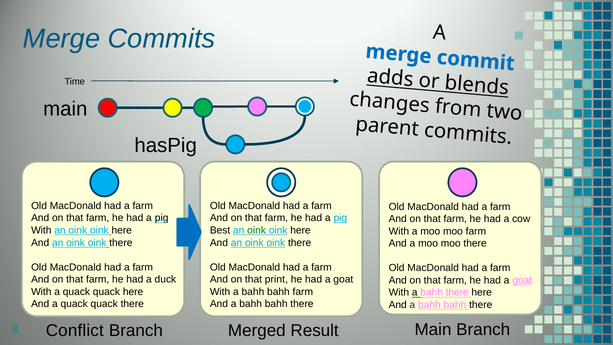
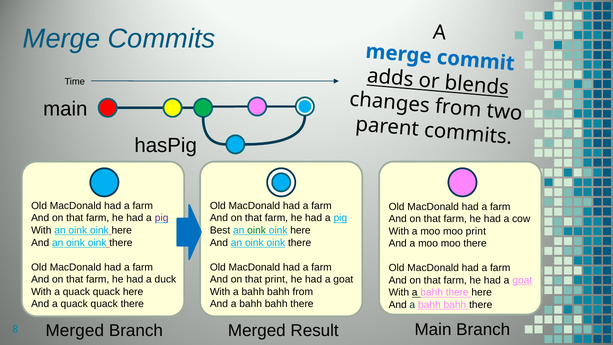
pig colour: black -> purple (162, 218)
moo farm: farm -> print (476, 231)
bahh farm: farm -> from (303, 292)
Conflict: Conflict -> Merged (75, 331)
